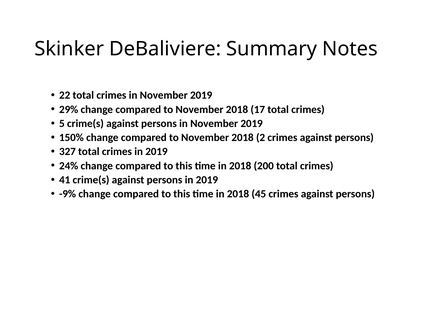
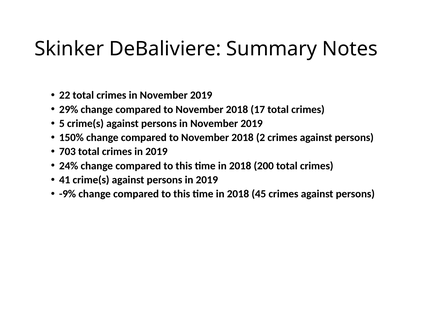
327: 327 -> 703 (67, 152)
